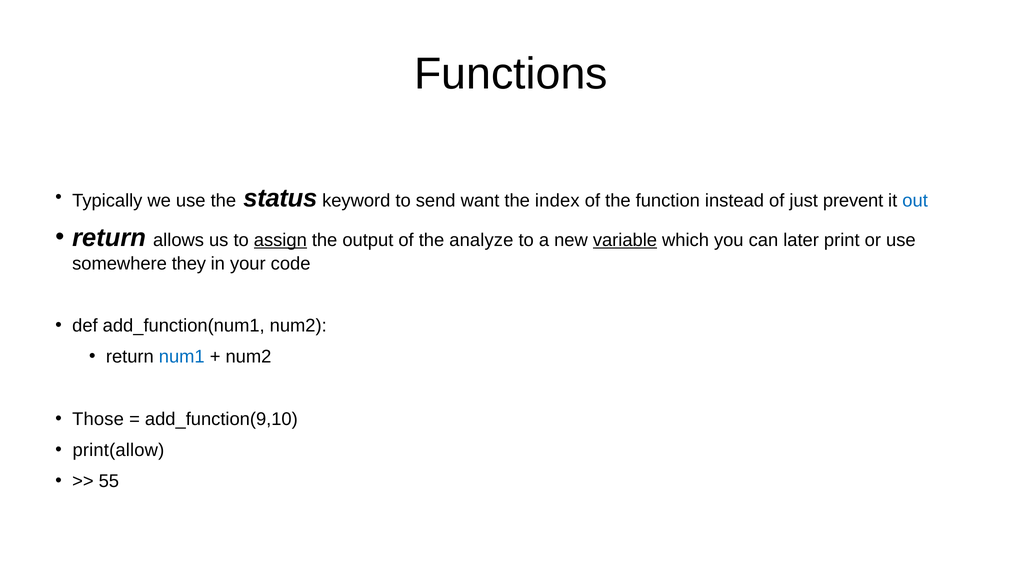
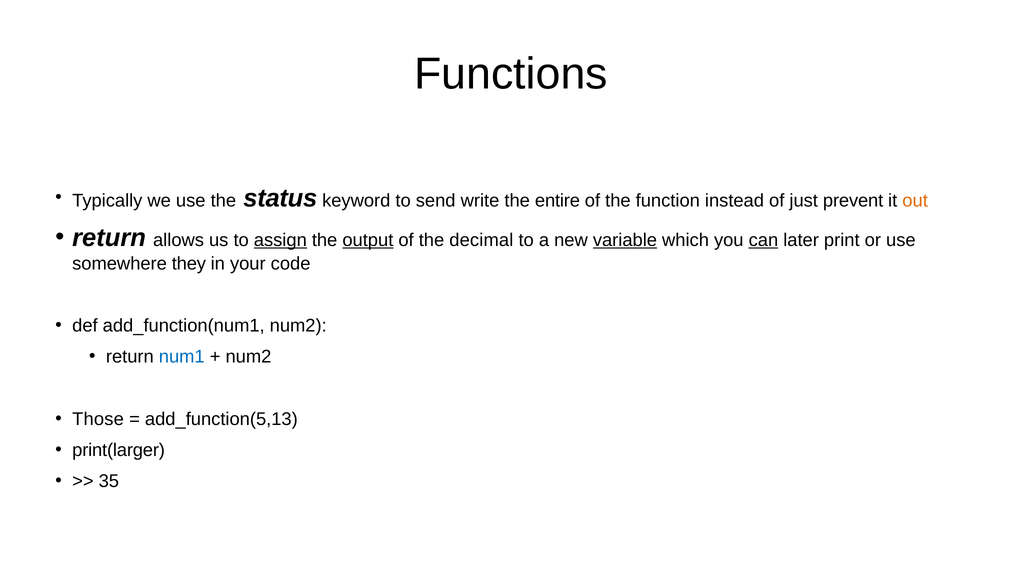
want: want -> write (480, 200)
index: index -> entire (557, 200)
out colour: blue -> orange (915, 200)
output underline: none -> present (368, 240)
analyze: analyze -> decimal (481, 240)
can underline: none -> present (763, 240)
add_function(9,10: add_function(9,10 -> add_function(5,13 (221, 419)
print(allow: print(allow -> print(larger (119, 450)
55: 55 -> 35 (109, 481)
